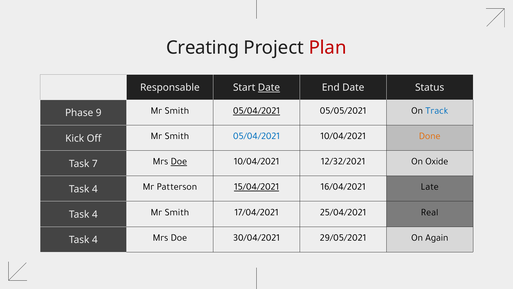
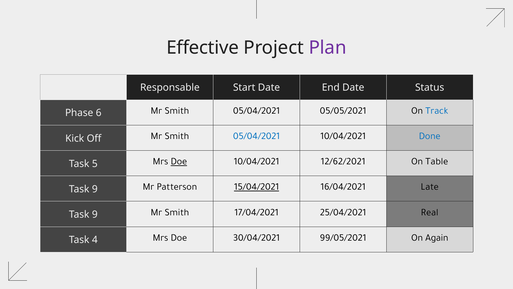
Creating: Creating -> Effective (203, 47)
Plan colour: red -> purple (328, 47)
Date underline: present -> none (269, 88)
9: 9 -> 6 (99, 113)
05/04/2021 underline: present -> none (257, 110)
Done colour: orange -> blue (430, 136)
7: 7 -> 5 (95, 164)
12/32/2021: 12/32/2021 -> 12/62/2021 (343, 161)
Oxide: Oxide -> Table (437, 161)
4: 4 -> 9 (95, 189)
4: 4 -> 9 (95, 214)
29/05/2021: 29/05/2021 -> 99/05/2021 (343, 237)
